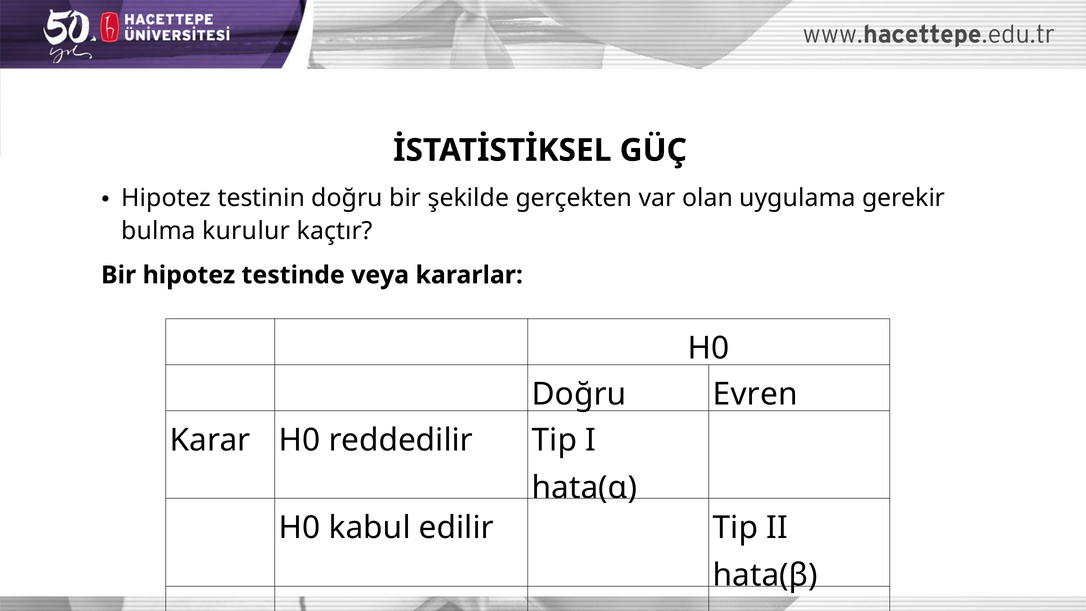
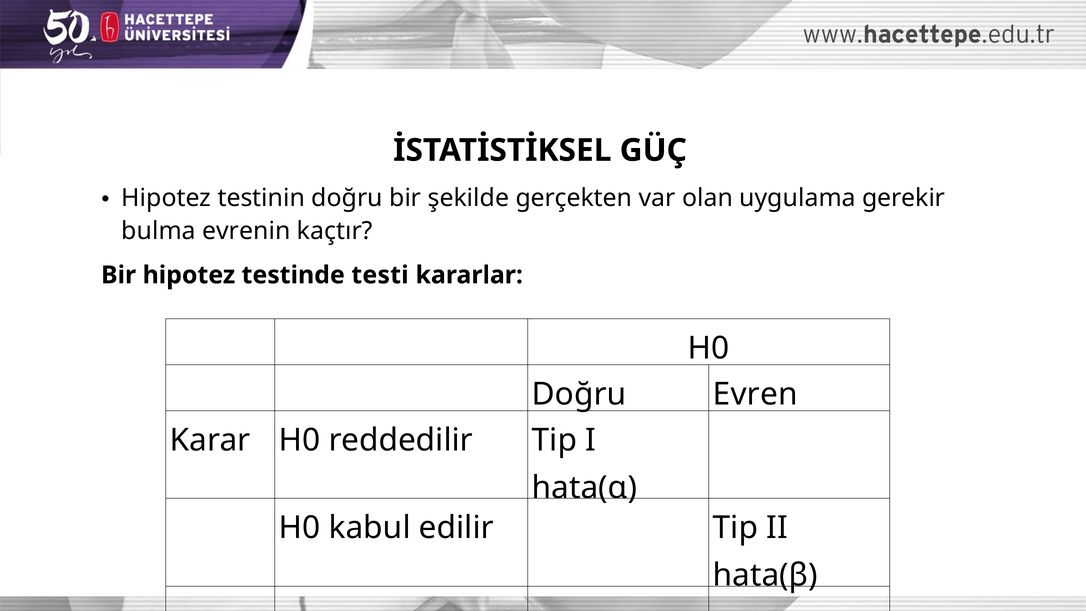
kurulur: kurulur -> evrenin (246, 231)
veya: veya -> testi (380, 275)
